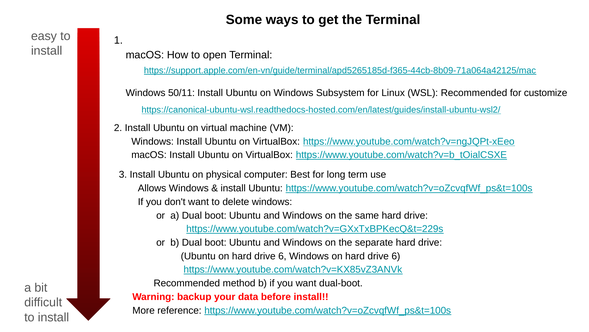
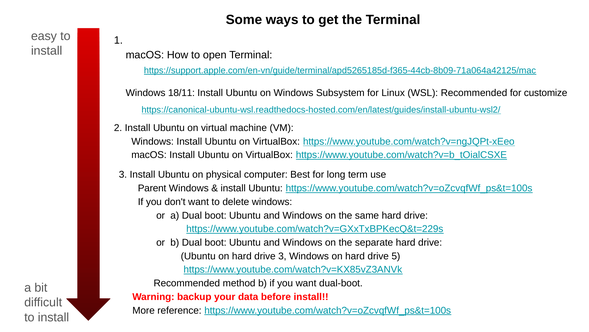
50/11: 50/11 -> 18/11 (181, 93)
Allows: Allows -> Parent (152, 188)
6: 6 -> 3 (282, 256)
6: 6 -> 5 (396, 256)
